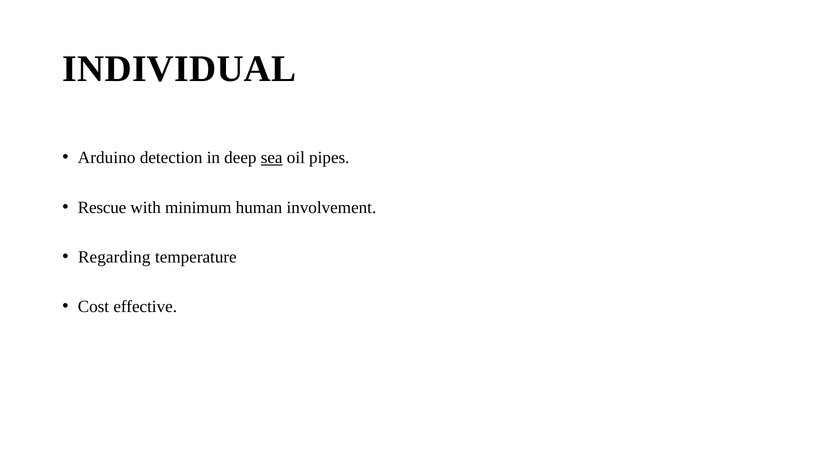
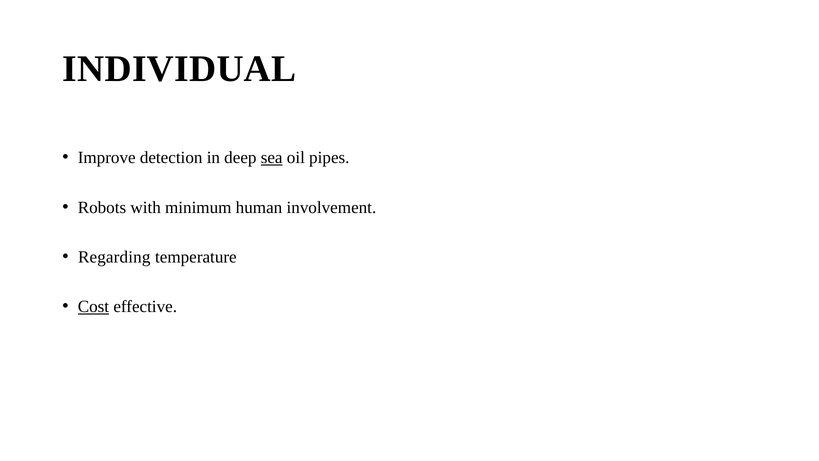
Arduino: Arduino -> Improve (107, 158)
Rescue: Rescue -> Robots (102, 207)
Cost underline: none -> present (93, 306)
